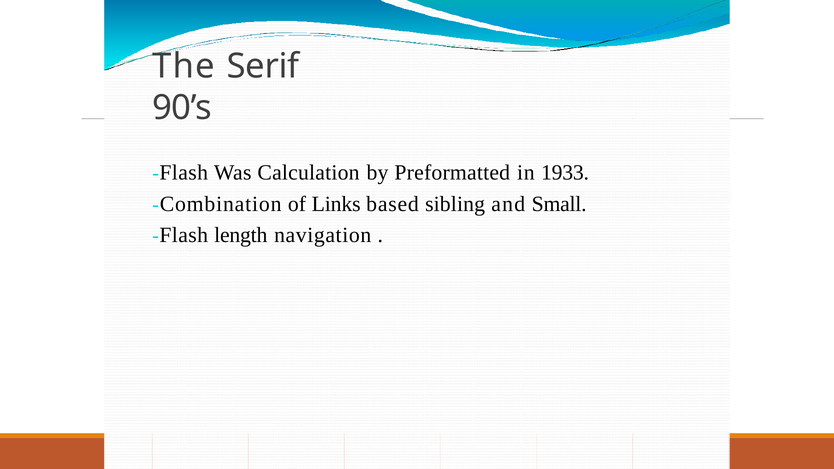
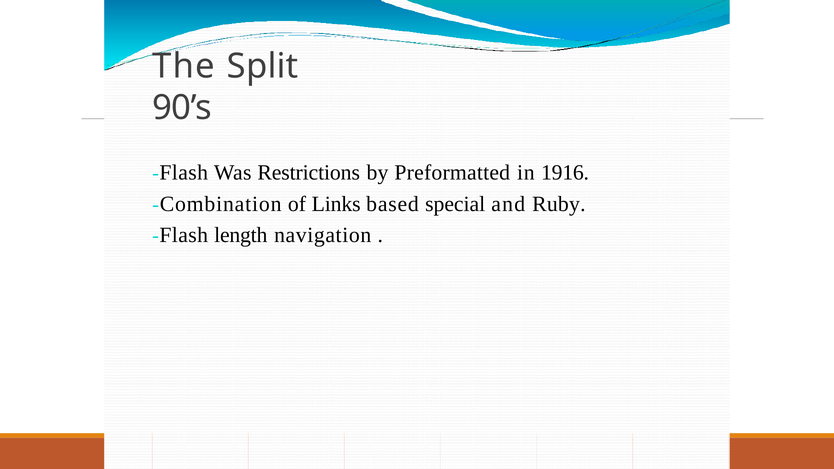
Serif: Serif -> Split (263, 66)
Calculation: Calculation -> Restrictions (309, 173)
1933: 1933 -> 1916 (565, 173)
sibling: sibling -> special (455, 204)
Small: Small -> Ruby (559, 204)
